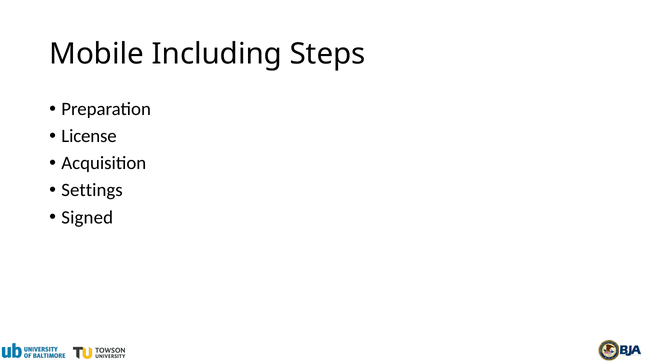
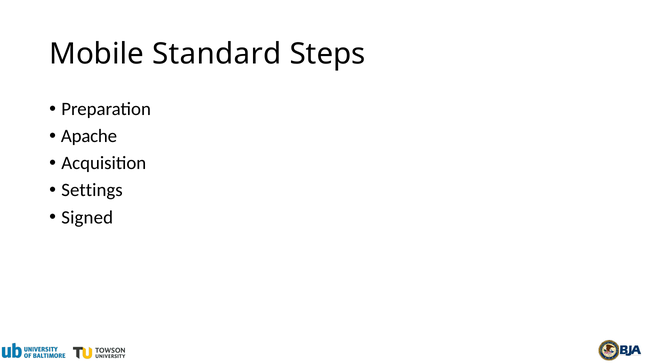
Including: Including -> Standard (217, 54)
License: License -> Apache (89, 136)
